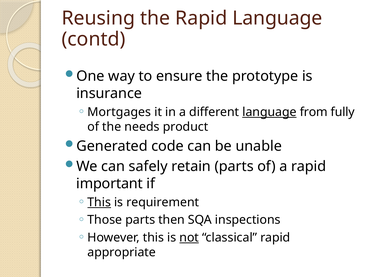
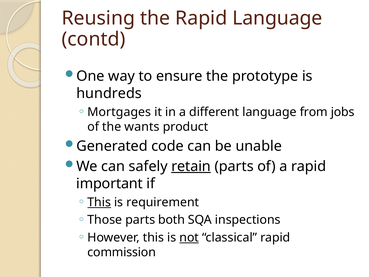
insurance: insurance -> hundreds (109, 93)
language underline: present -> none (269, 112)
fully: fully -> jobs (343, 112)
needs: needs -> wants (142, 127)
retain underline: none -> present (191, 166)
then: then -> both (172, 220)
appropriate: appropriate -> commission (122, 252)
